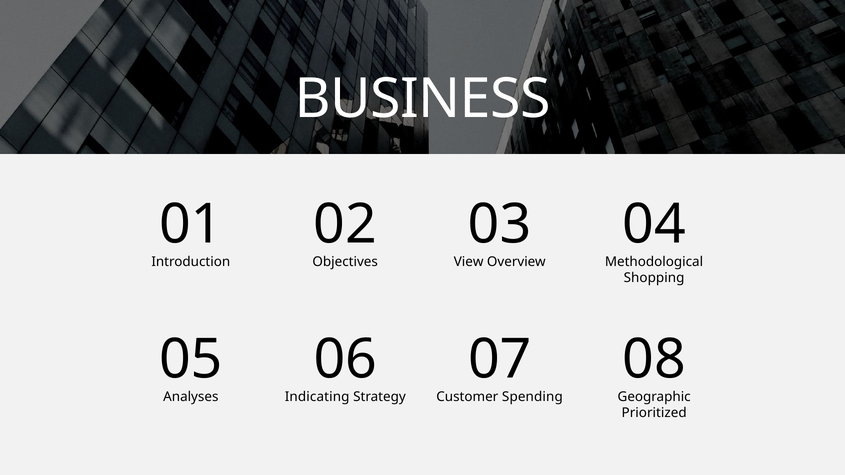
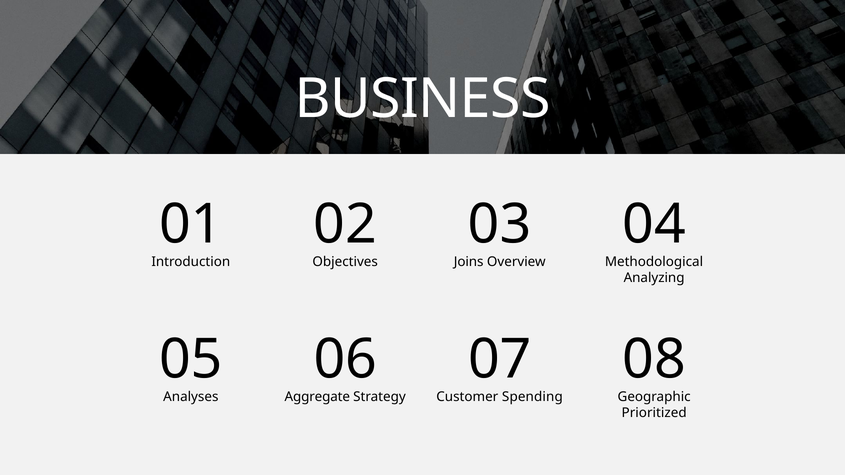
View: View -> Joins (469, 262)
Shopping: Shopping -> Analyzing (654, 278)
Indicating: Indicating -> Aggregate (317, 397)
